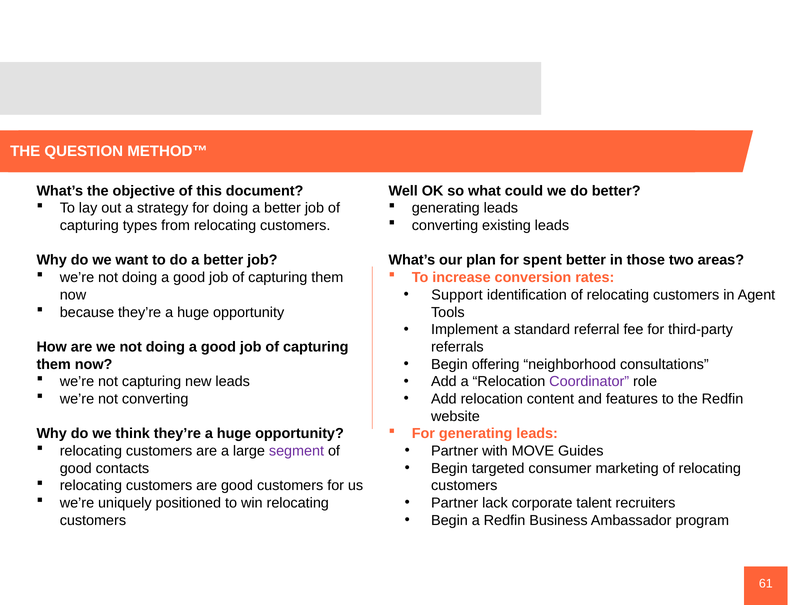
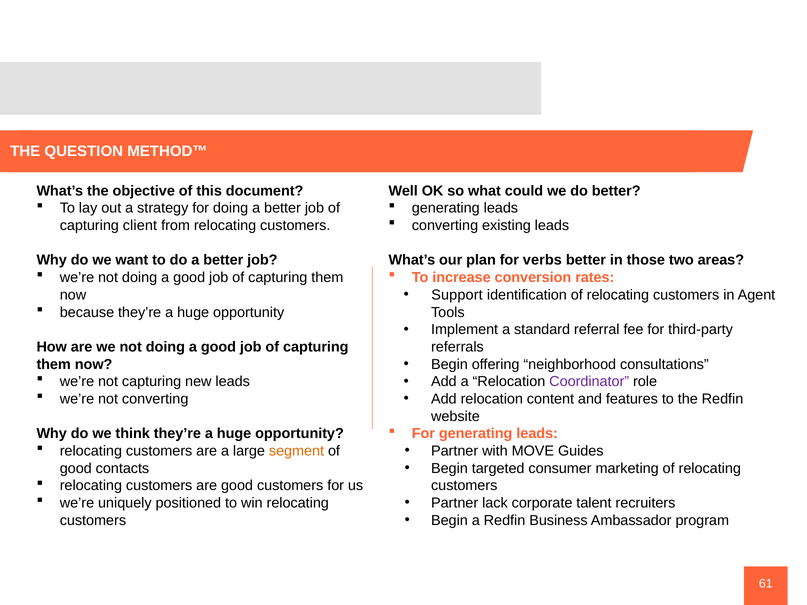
types: types -> client (140, 226)
spent: spent -> verbs (542, 260)
segment colour: purple -> orange (297, 451)
